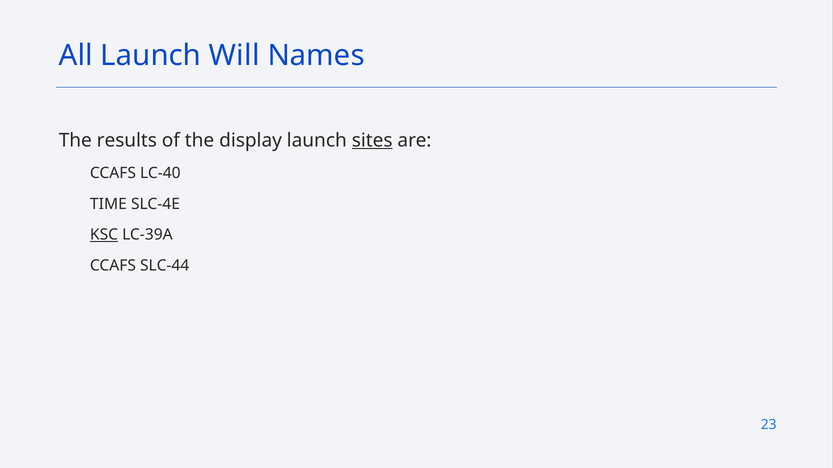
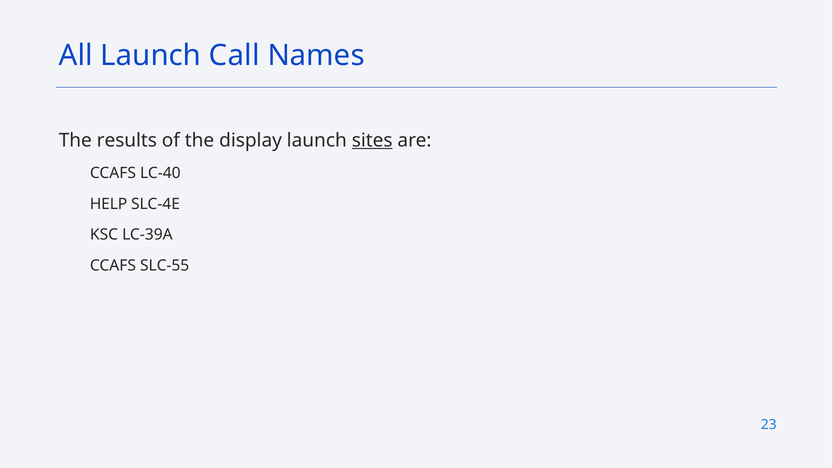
Will: Will -> Call (234, 56)
TIME: TIME -> HELP (109, 204)
KSC underline: present -> none (104, 235)
SLC-44: SLC-44 -> SLC-55 (165, 266)
